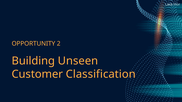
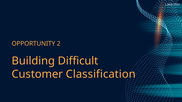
Unseen: Unseen -> Difficult (78, 61)
